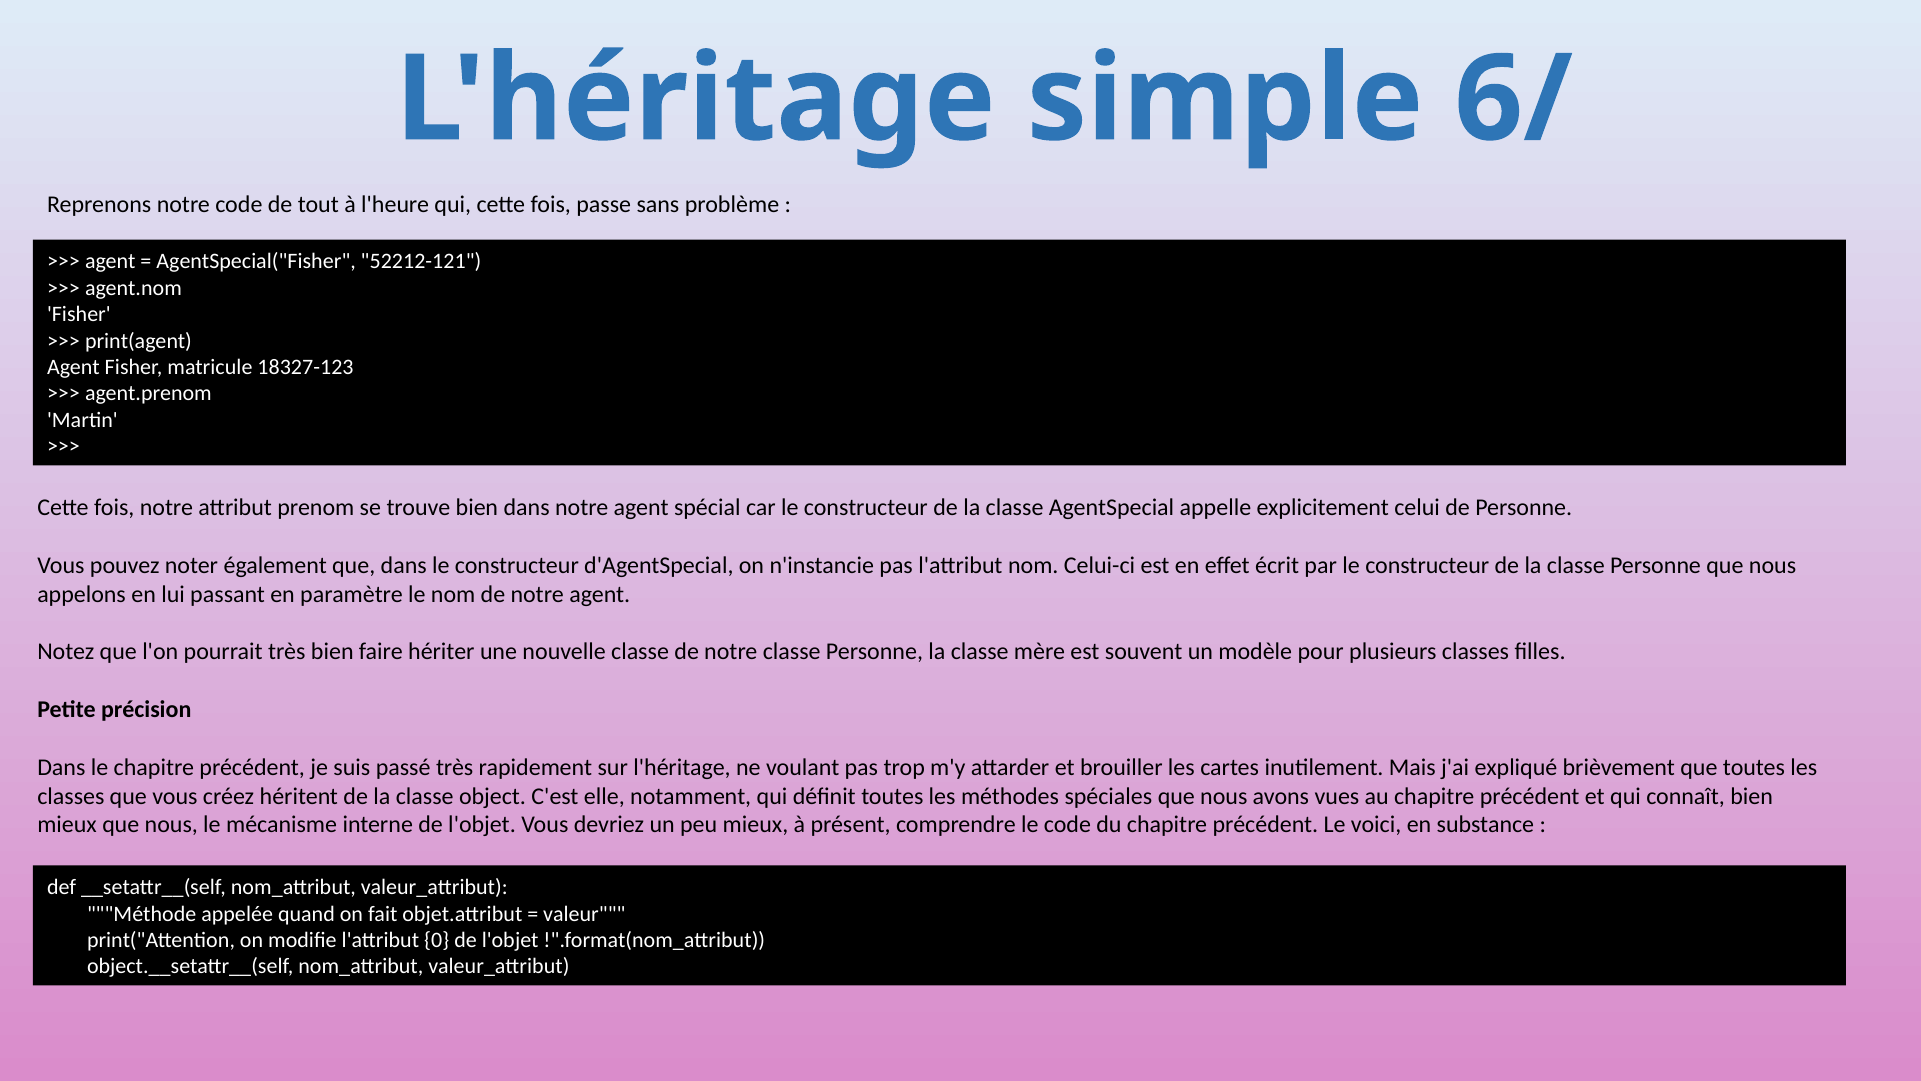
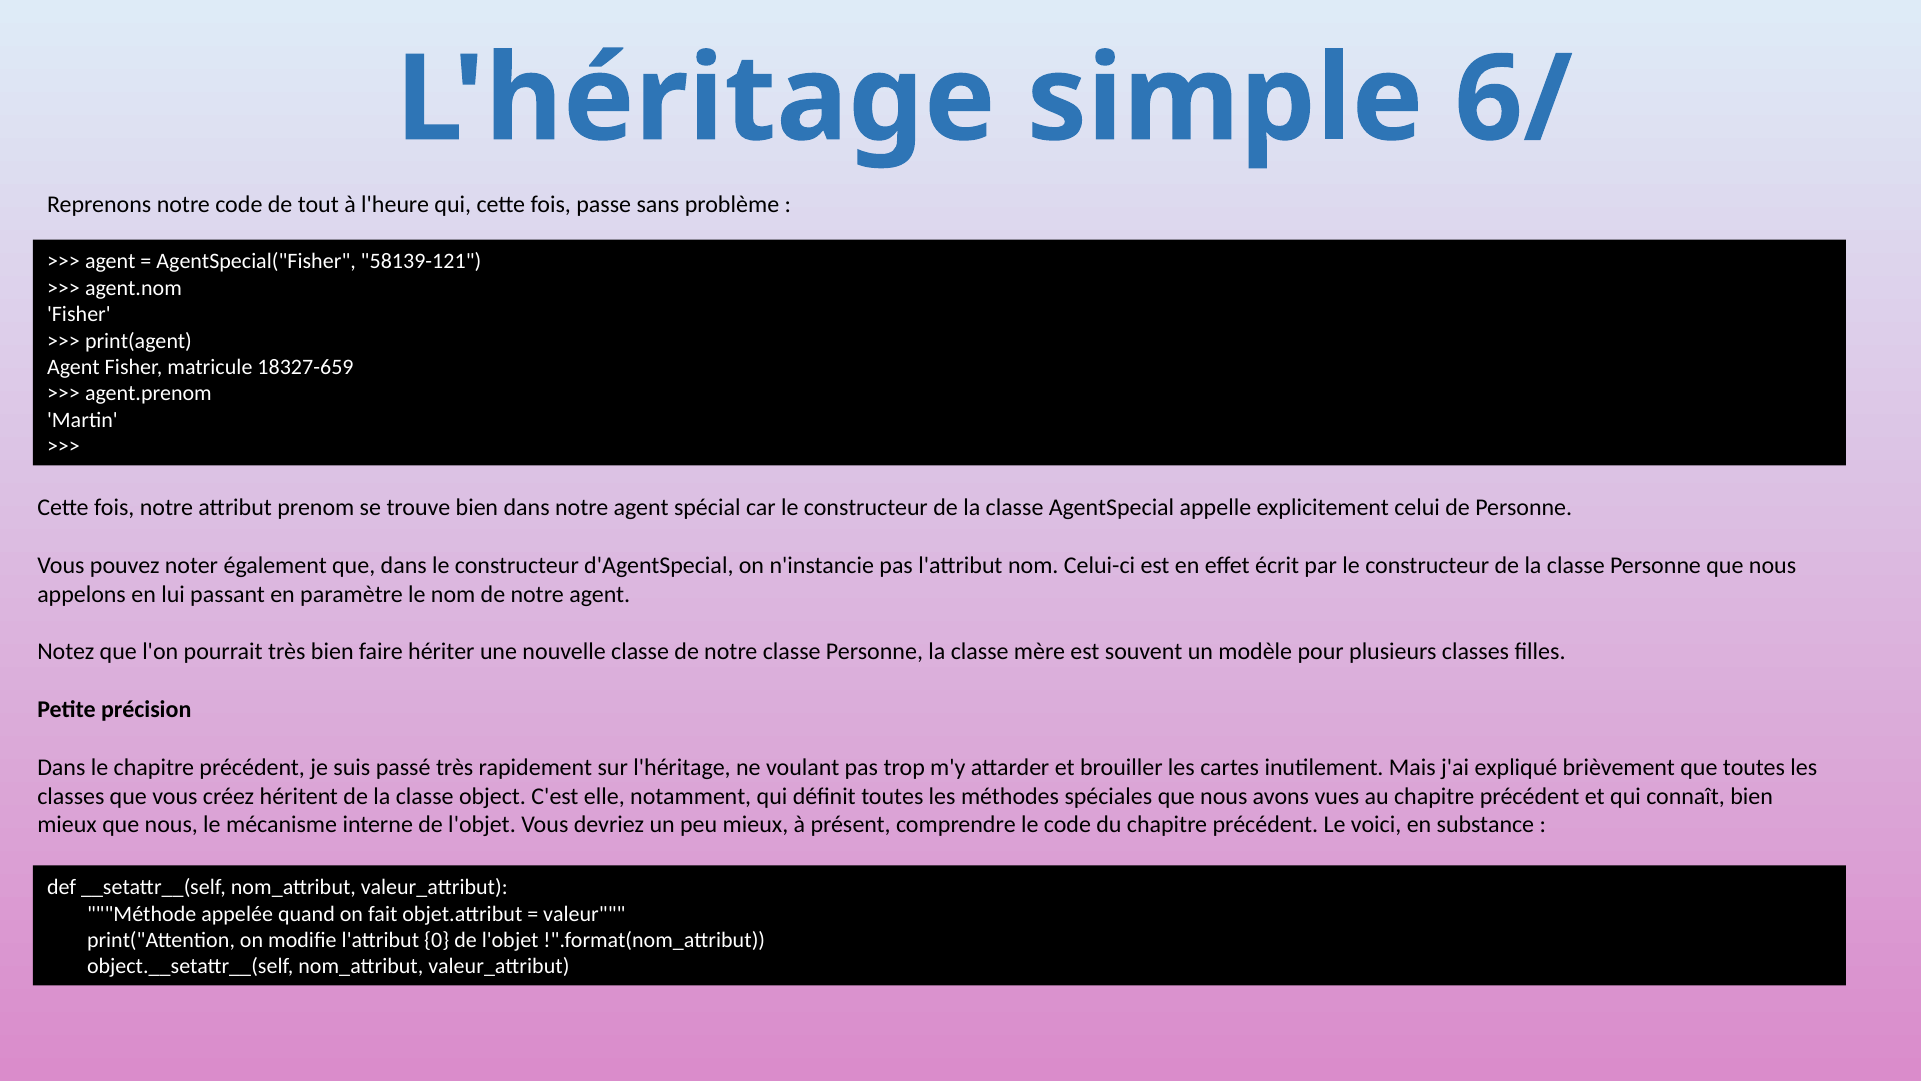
52212-121: 52212-121 -> 58139-121 (421, 261)
18327-123: 18327-123 -> 18327-659 (306, 367)
